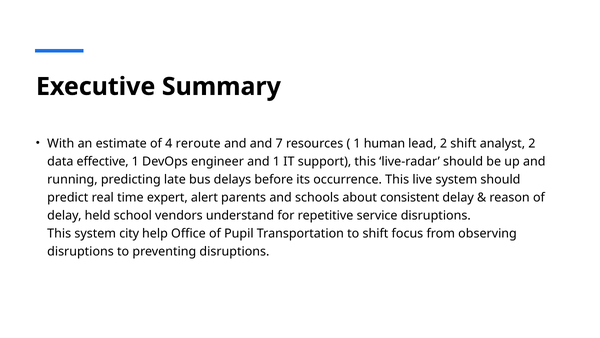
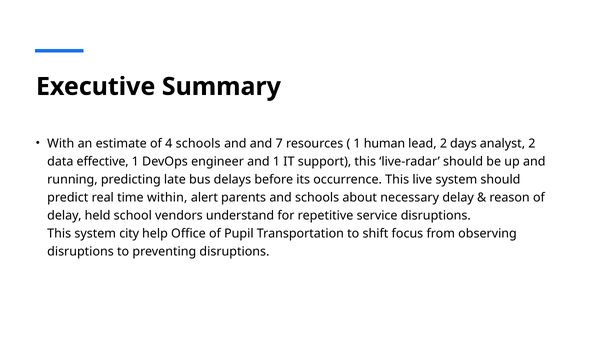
4 reroute: reroute -> schools (198, 143)
2 shift: shift -> days (463, 143)
expert: expert -> within (167, 197)
consistent: consistent -> necessary (410, 197)
